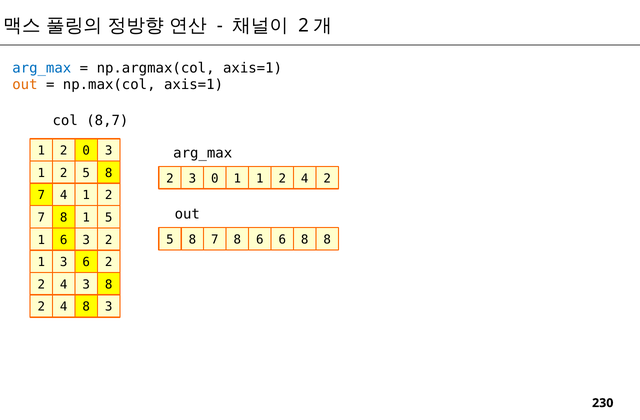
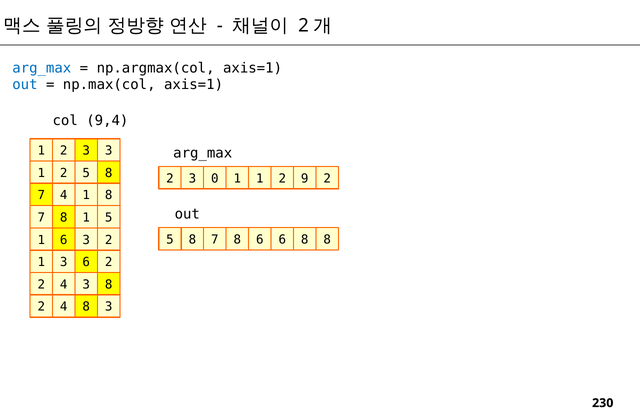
out colour: orange -> blue (25, 85)
8,7: 8,7 -> 9,4 (107, 121)
1 2 0: 0 -> 3 (86, 151)
1 2 4: 4 -> 9 (305, 179)
4 1 2: 2 -> 8 (109, 196)
